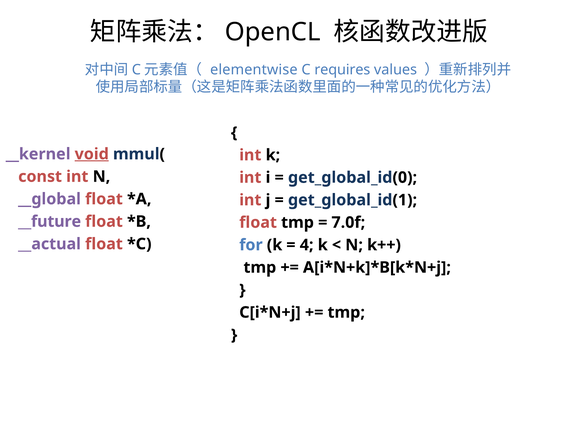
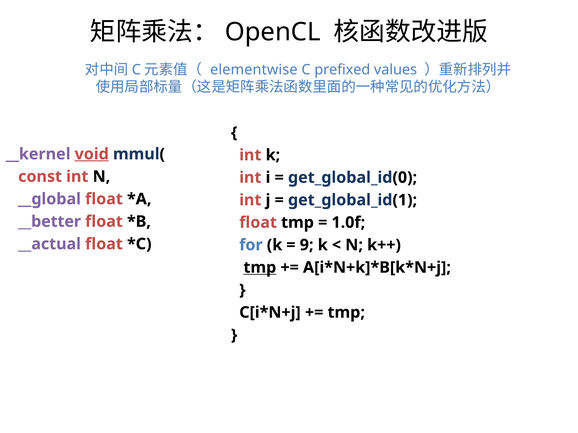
requires: requires -> prefixed (342, 70)
__future: __future -> __better (50, 222)
7.0f: 7.0f -> 1.0f (348, 223)
4: 4 -> 9 (307, 245)
tmp underline: none -> present (260, 268)
